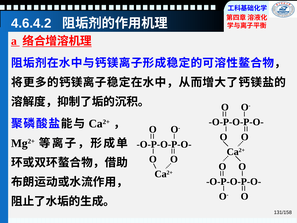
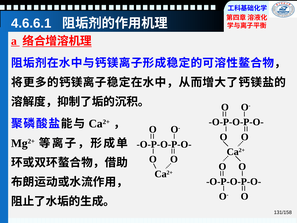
4.6.4.2: 4.6.4.2 -> 4.6.6.1 (31, 23)
